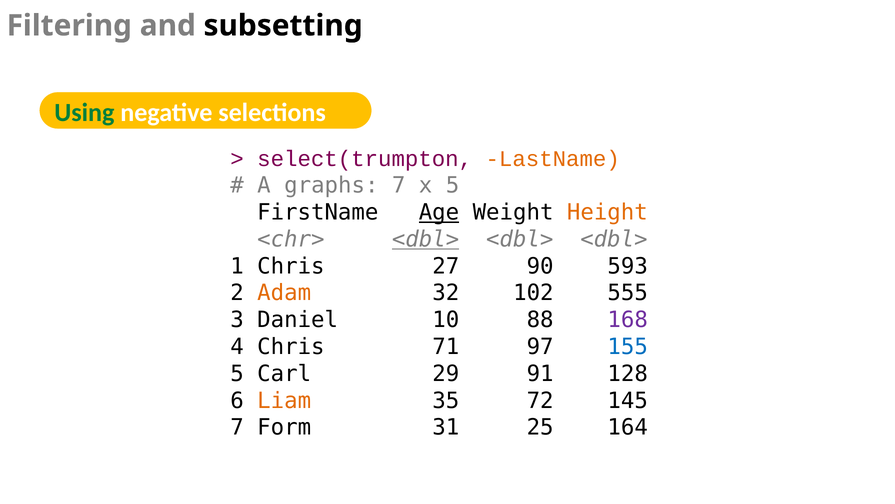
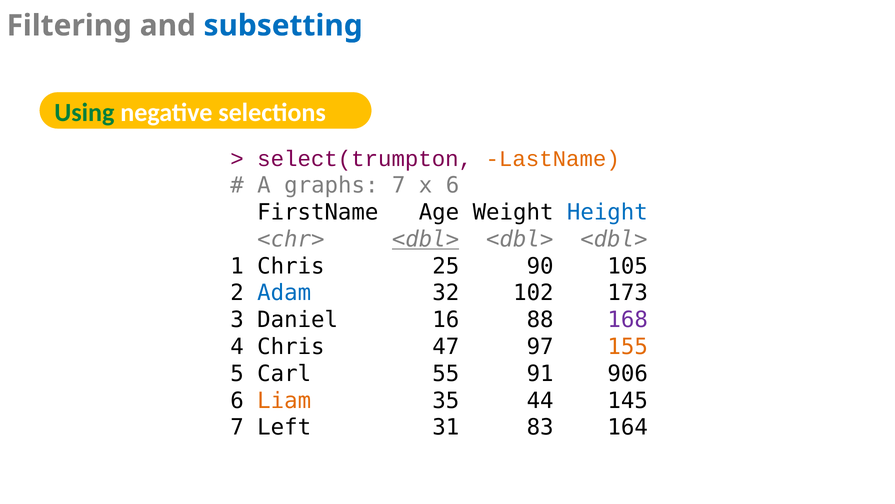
subsetting colour: black -> blue (283, 26)
x 5: 5 -> 6 (453, 185)
Age underline: present -> none (439, 212)
Height colour: orange -> blue (607, 212)
27: 27 -> 25 (446, 266)
593: 593 -> 105 (628, 266)
Adam colour: orange -> blue (284, 293)
555: 555 -> 173 (628, 293)
10: 10 -> 16 (446, 320)
71: 71 -> 47 (446, 346)
155 colour: blue -> orange (628, 346)
29: 29 -> 55 (446, 373)
128: 128 -> 906 (628, 373)
72: 72 -> 44 (540, 400)
Form: Form -> Left (284, 427)
25: 25 -> 83 (540, 427)
